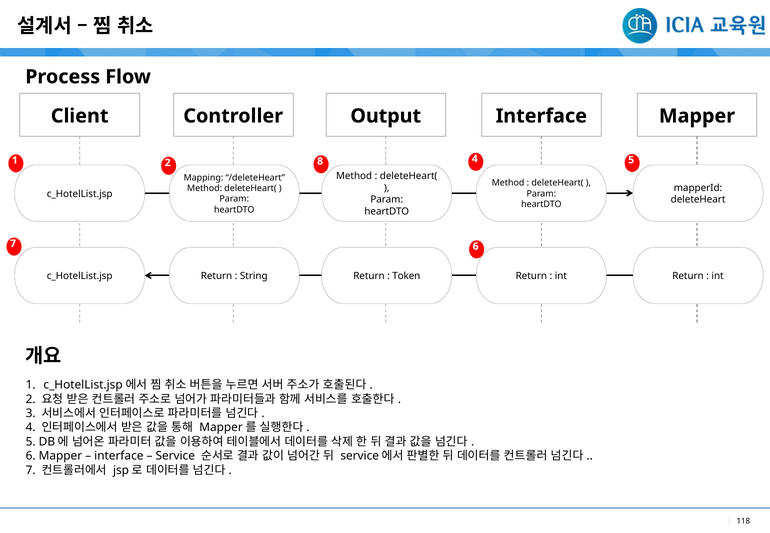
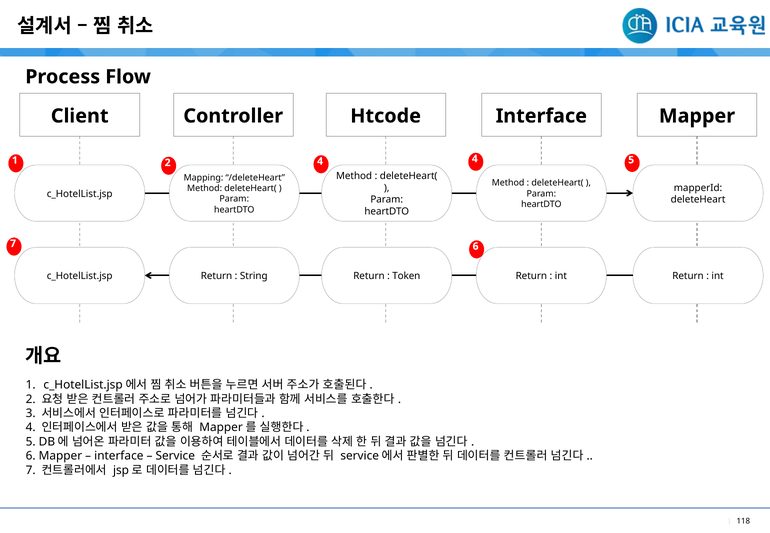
Output: Output -> Htcode (386, 116)
2 8: 8 -> 4 (320, 161)
